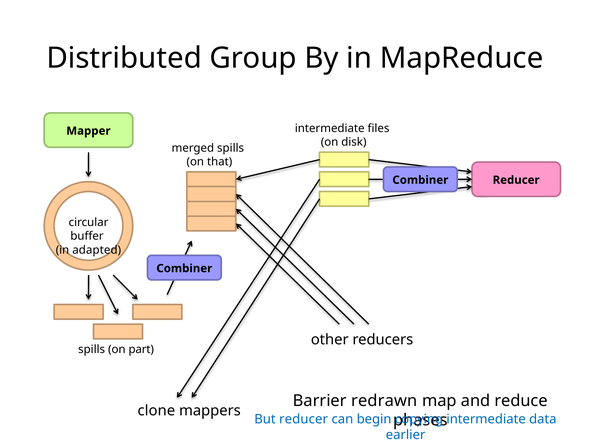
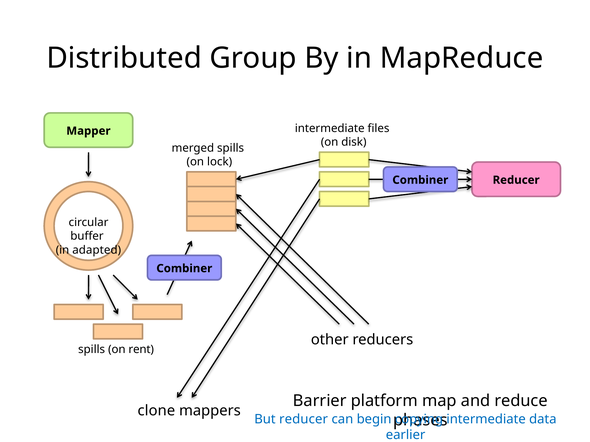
that: that -> lock (220, 162)
part: part -> rent (141, 350)
redrawn: redrawn -> platform (384, 401)
